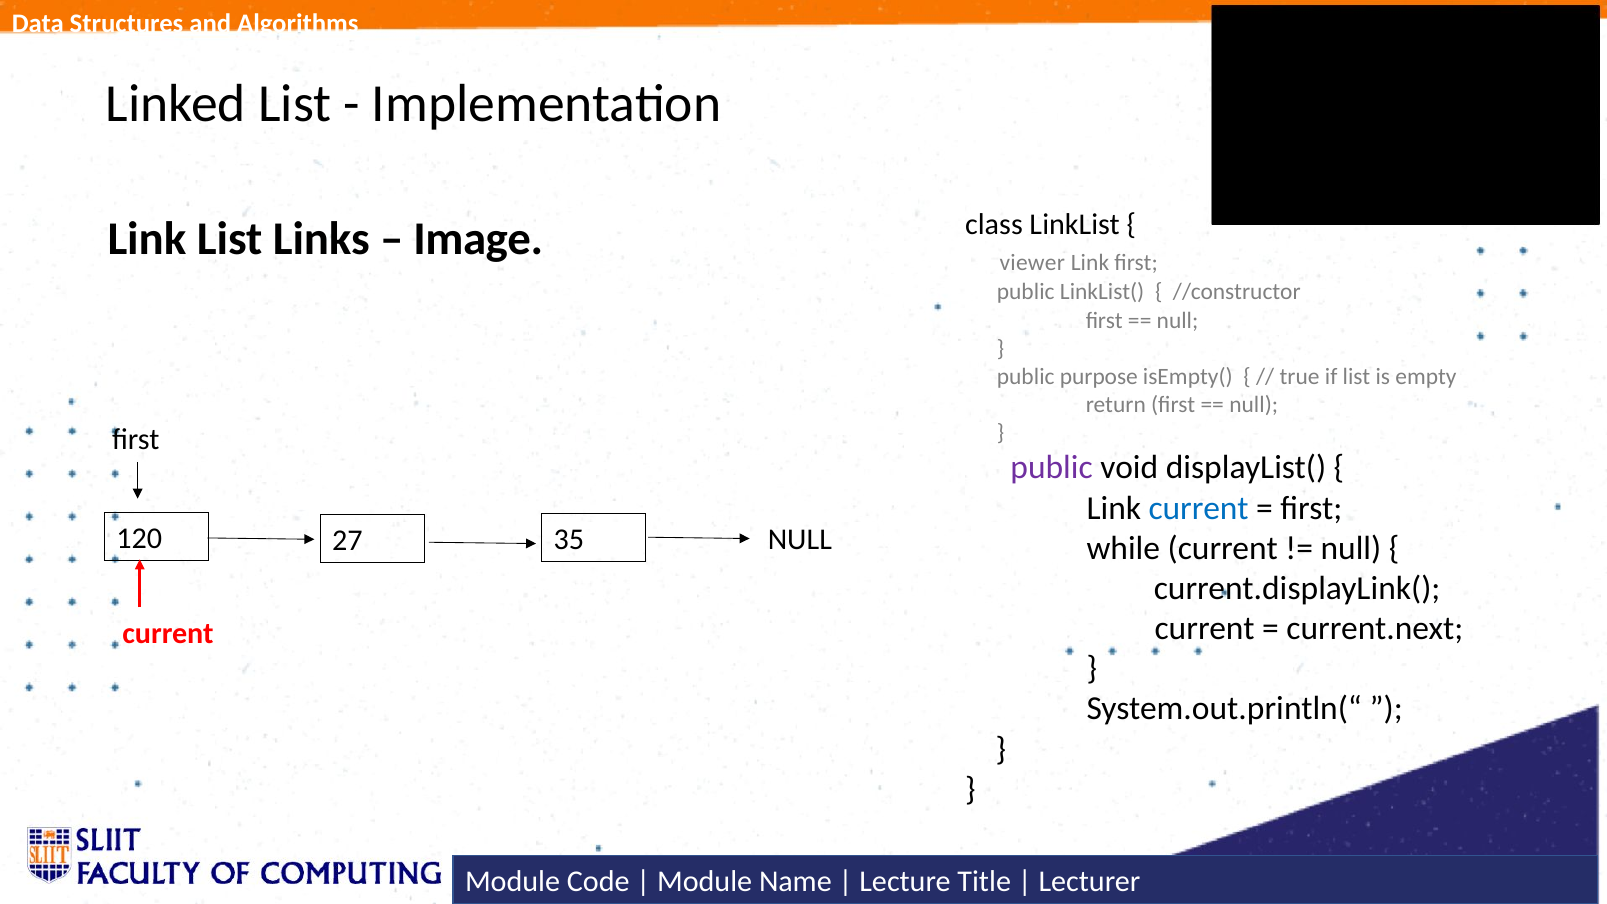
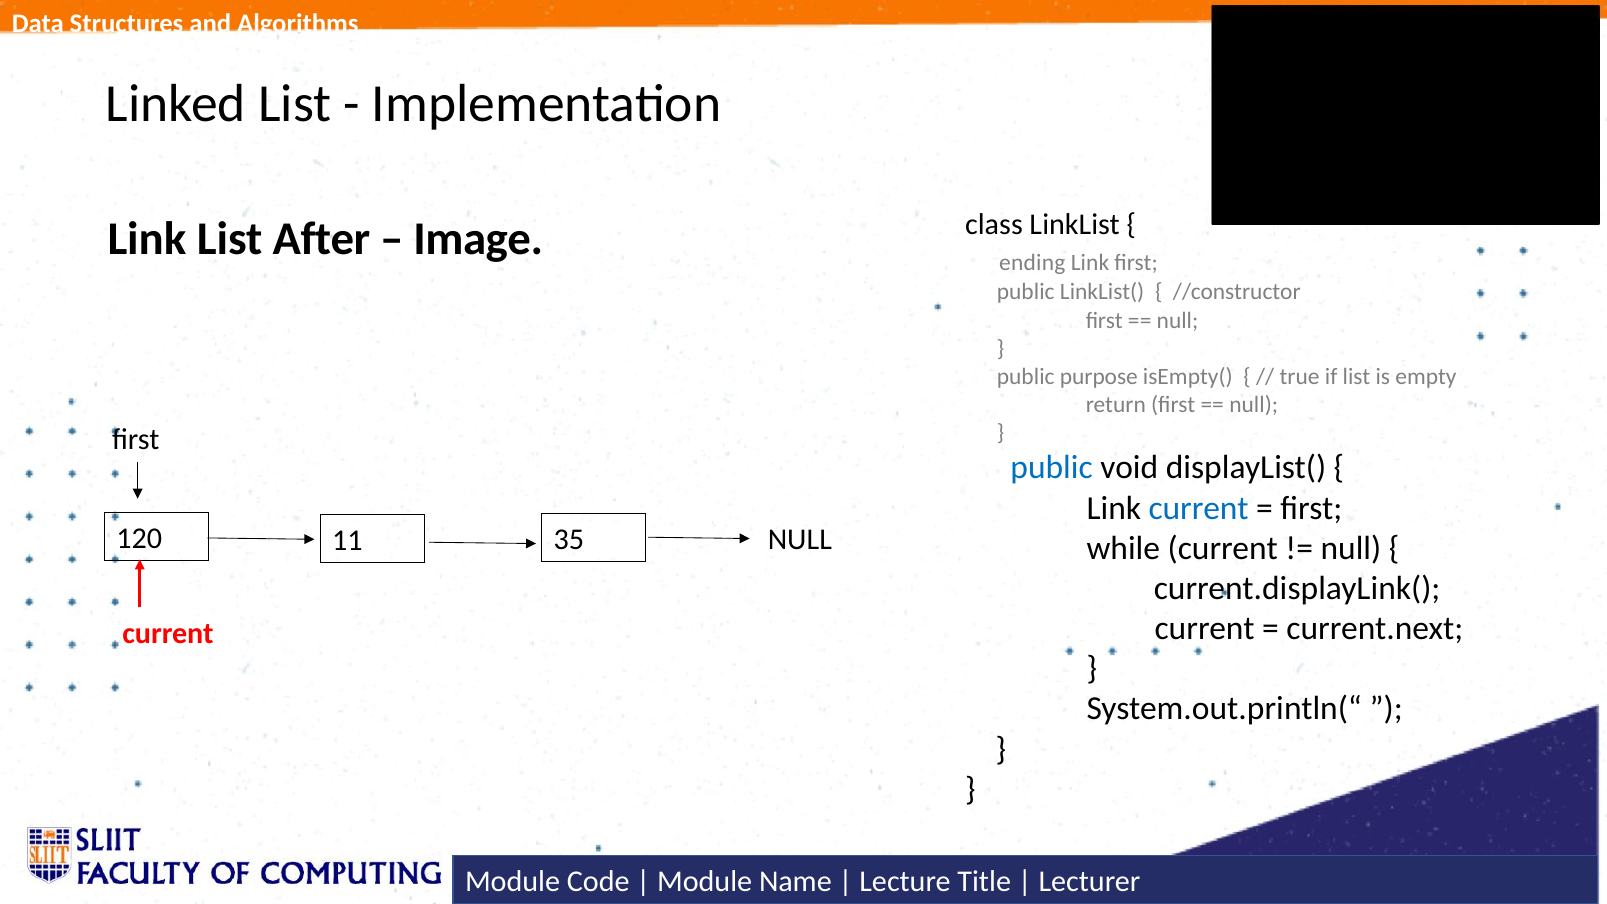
Links: Links -> After (322, 239)
viewer: viewer -> ending (1032, 263)
public colour: purple -> blue (1052, 468)
27: 27 -> 11 (347, 541)
